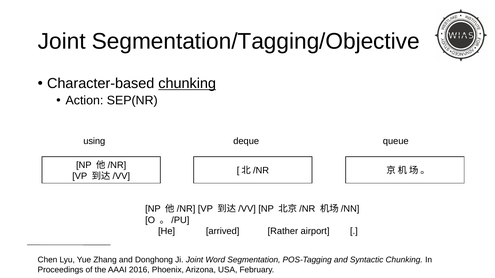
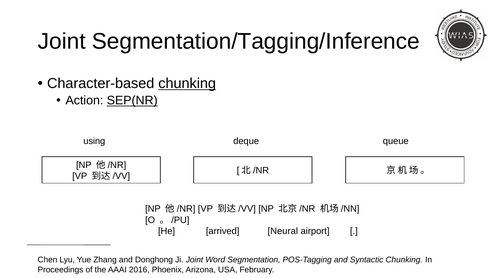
Segmentation/Tagging/Objective: Segmentation/Tagging/Objective -> Segmentation/Tagging/Inference (256, 42)
SEP(NR underline: none -> present (132, 101)
Rather: Rather -> Neural (283, 232)
